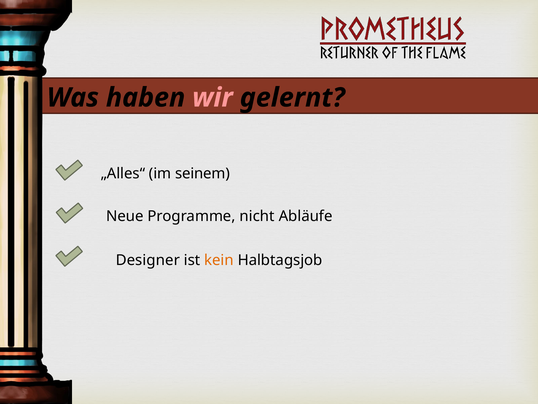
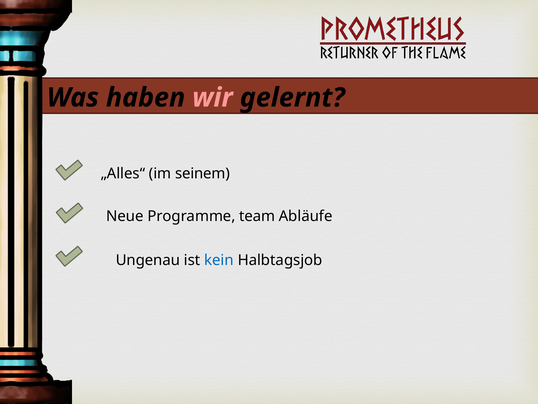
nicht: nicht -> team (257, 216)
Designer: Designer -> Ungenau (148, 260)
kein colour: orange -> blue (219, 260)
